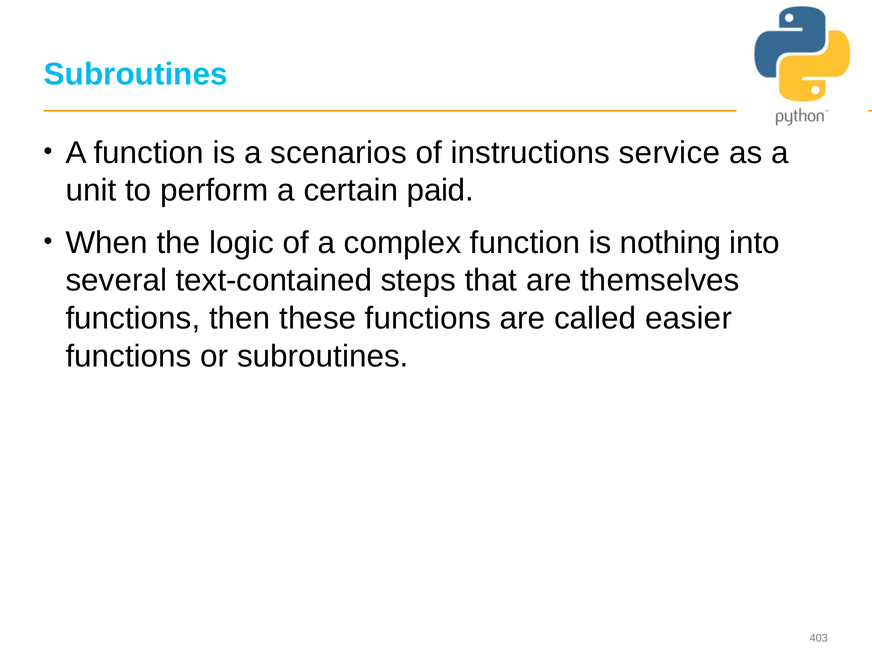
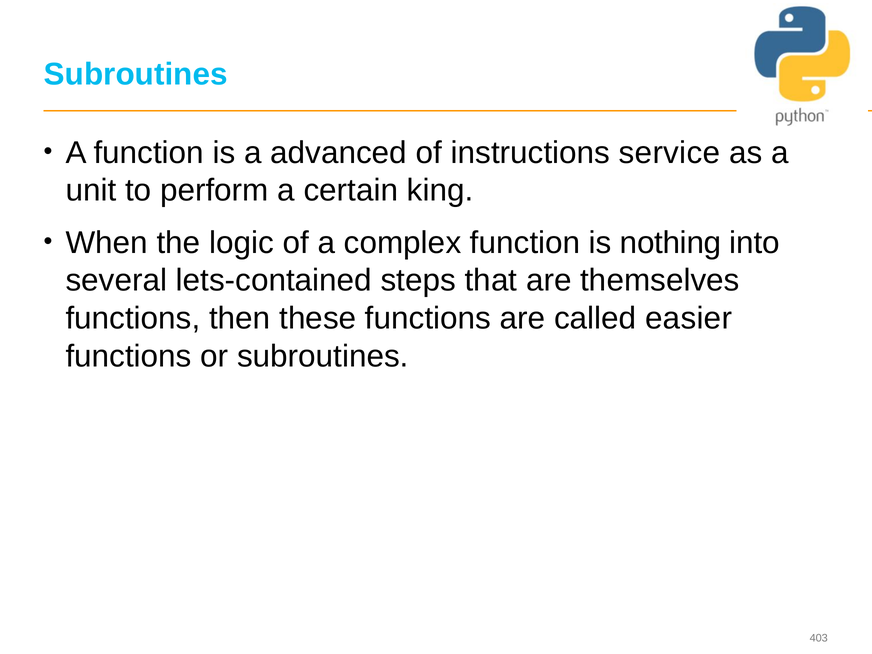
scenarios: scenarios -> advanced (339, 153)
paid: paid -> king (440, 191)
text-contained: text-contained -> lets-contained (274, 281)
